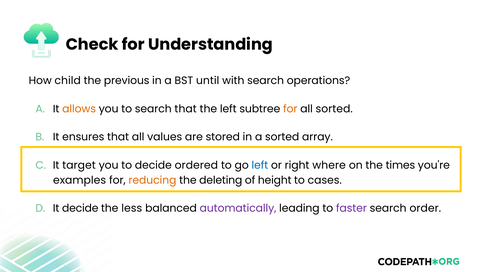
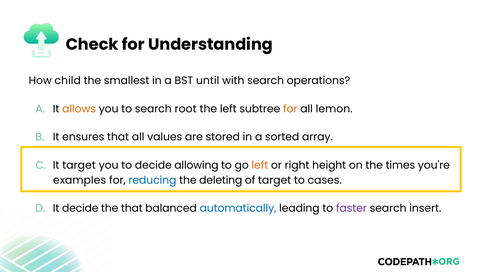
previous: previous -> smallest (127, 81)
search that: that -> root (186, 109)
all sorted: sorted -> lemon (334, 109)
ordered: ordered -> allowing (196, 165)
left colour: blue -> orange (260, 165)
where: where -> height (329, 165)
reducing colour: orange -> blue (152, 180)
of height: height -> target (275, 180)
the less: less -> that (132, 208)
automatically colour: purple -> blue (238, 208)
order: order -> insert (425, 208)
